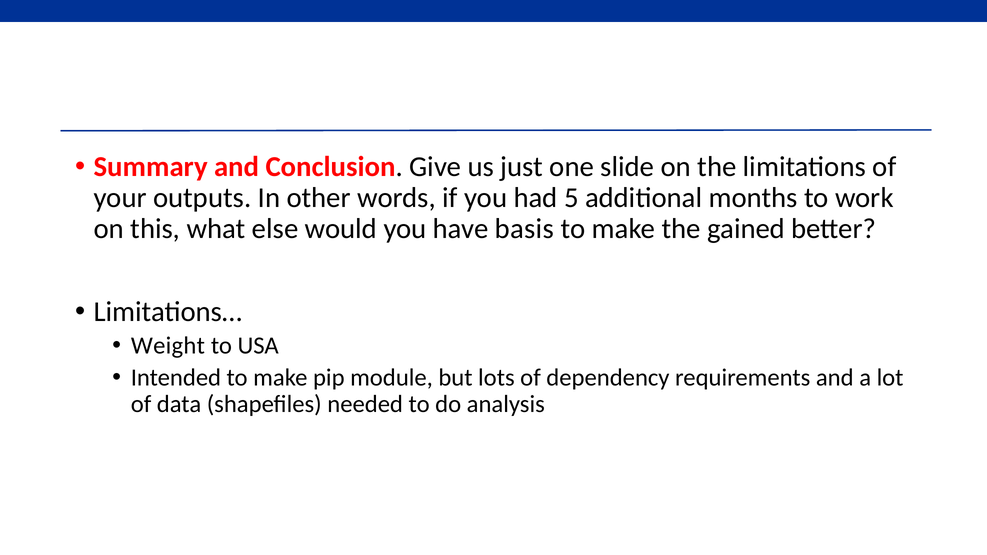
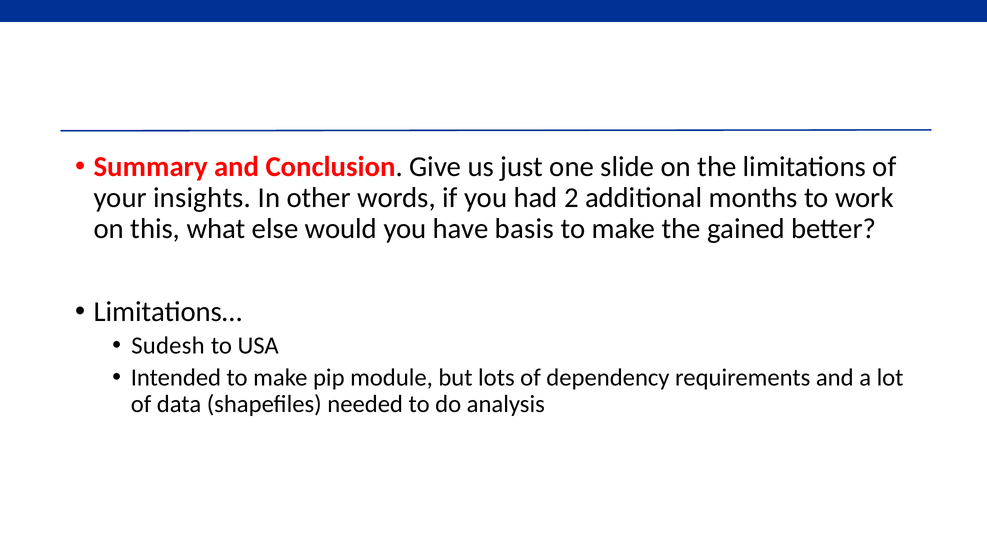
outputs: outputs -> insights (202, 198)
5: 5 -> 2 (571, 198)
Weight: Weight -> Sudesh (168, 346)
